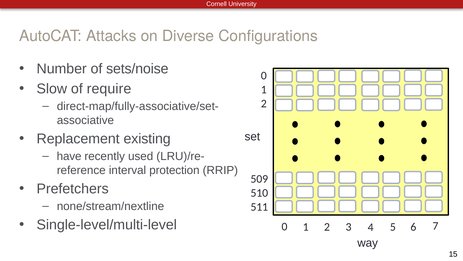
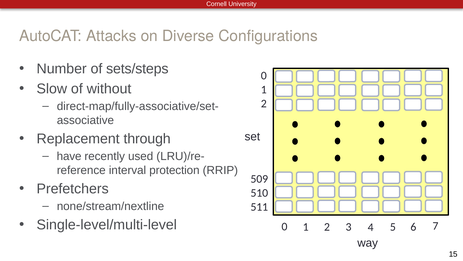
sets/noise: sets/noise -> sets/steps (137, 69)
require: require -> without (109, 89)
existing: existing -> through (147, 138)
